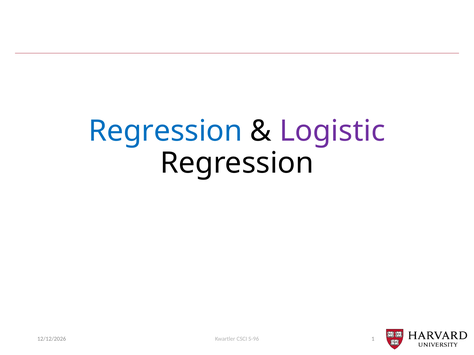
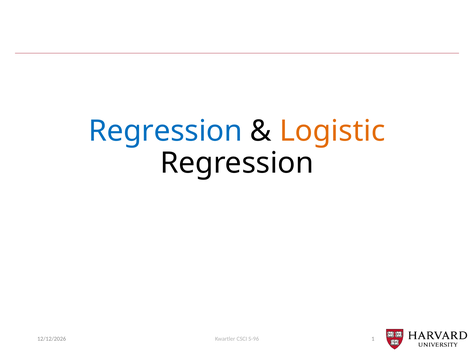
Logistic colour: purple -> orange (332, 131)
